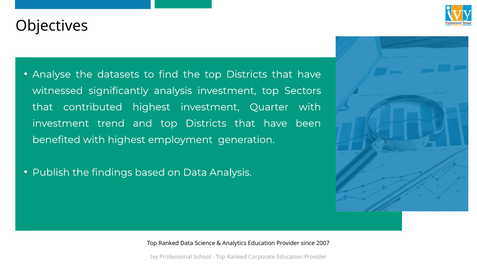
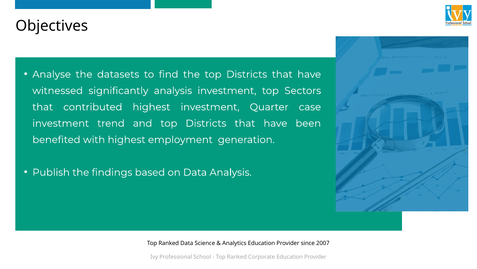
Quarter with: with -> case (310, 107)
